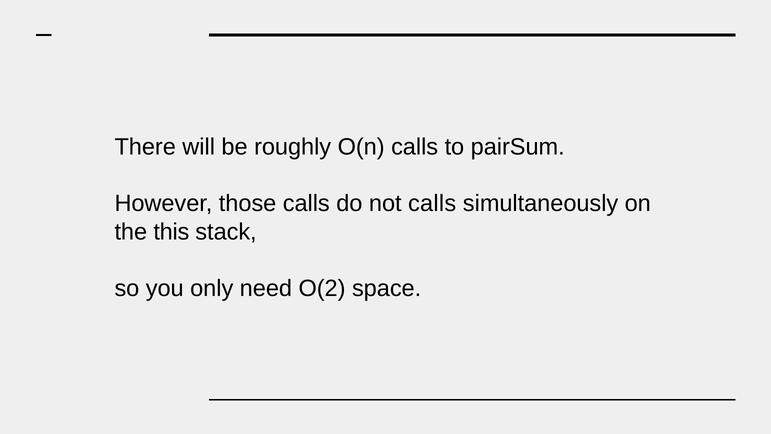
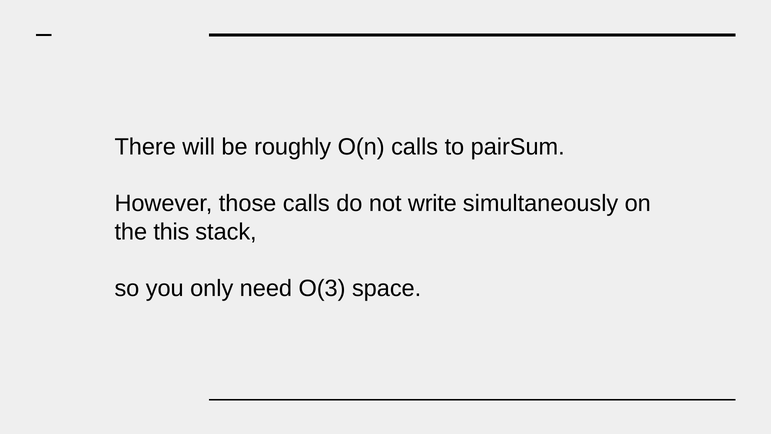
not calls: calls -> write (432, 203)
O(2: O(2 -> O(3 (322, 288)
